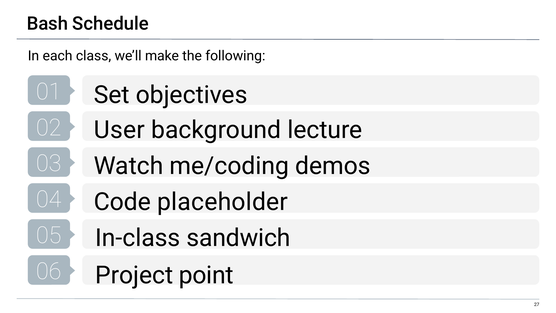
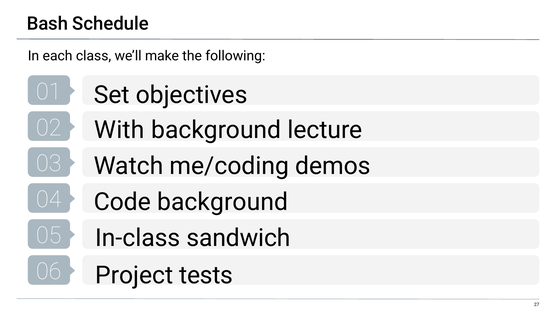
User: User -> With (119, 130)
Code placeholder: placeholder -> background (223, 202)
point: point -> tests (206, 275)
